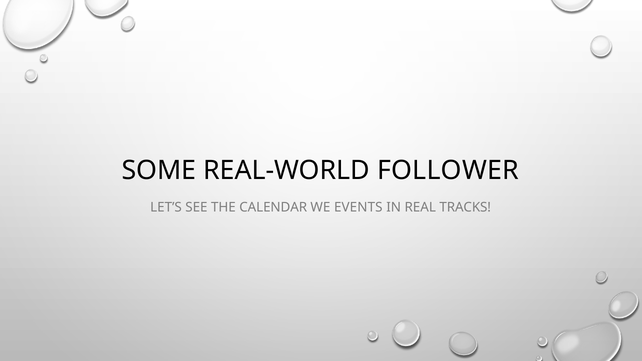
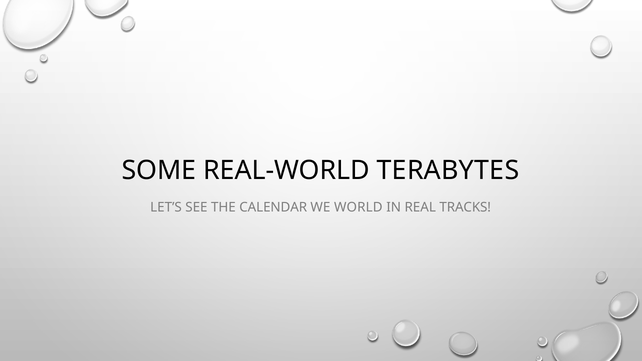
FOLLOWER: FOLLOWER -> TERABYTES (448, 171)
EVENTS: EVENTS -> WORLD (358, 207)
